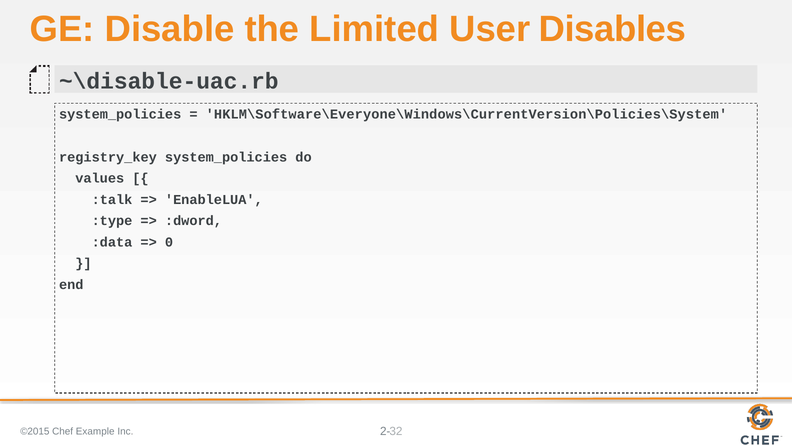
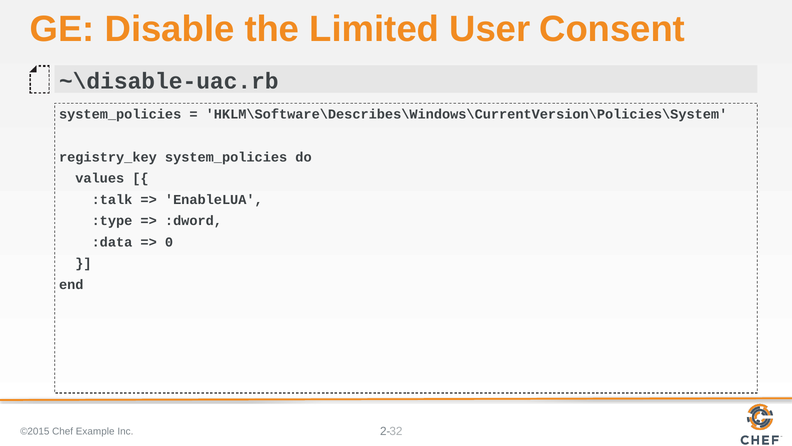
Disables: Disables -> Consent (612, 29)
HKLM\Software\Everyone\Windows\CurrentVersion\Policies\System: HKLM\Software\Everyone\Windows\CurrentVersion\Policies\System -> HKLM\Software\Describes\Windows\CurrentVersion\Policies\System (466, 114)
